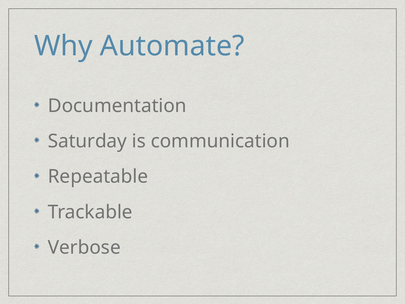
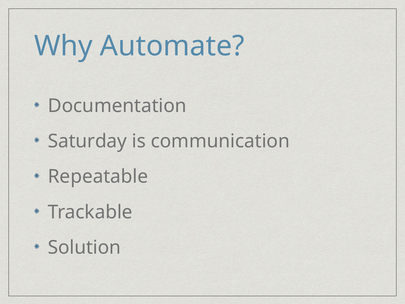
Verbose: Verbose -> Solution (84, 247)
